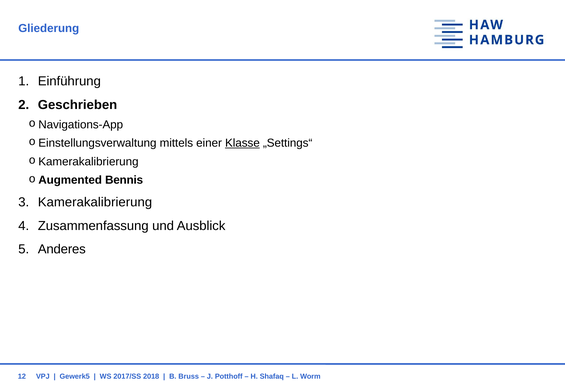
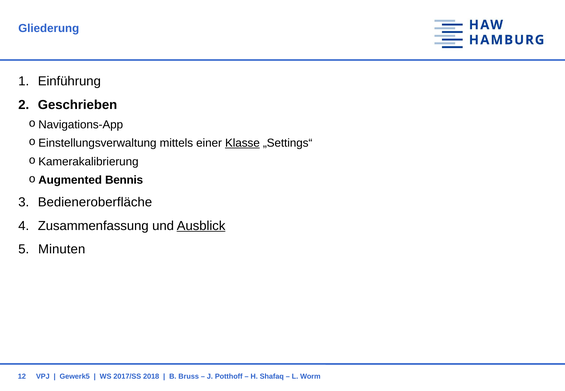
Kamerakalibrierung: Kamerakalibrierung -> Bedieneroberfläche (95, 202)
Ausblick underline: none -> present (201, 226)
Anderes: Anderes -> Minuten (62, 249)
